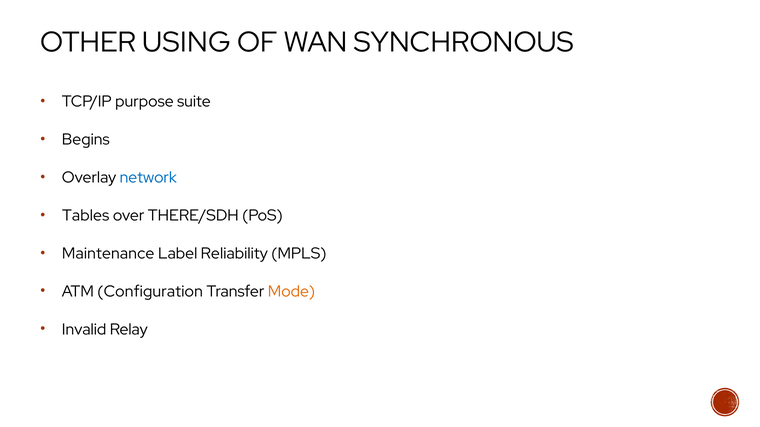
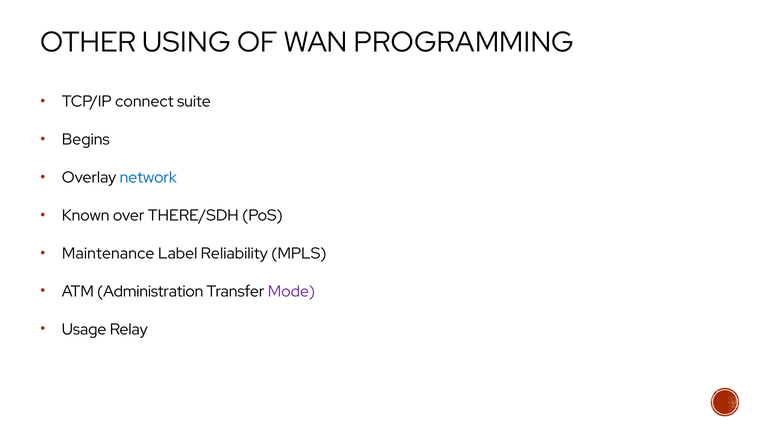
SYNCHRONOUS: SYNCHRONOUS -> PROGRAMMING (464, 42)
purpose: purpose -> connect (144, 102)
Tables: Tables -> Known (86, 216)
Configuration: Configuration -> Administration (150, 292)
Mode colour: orange -> purple (291, 292)
Invalid: Invalid -> Usage (84, 330)
